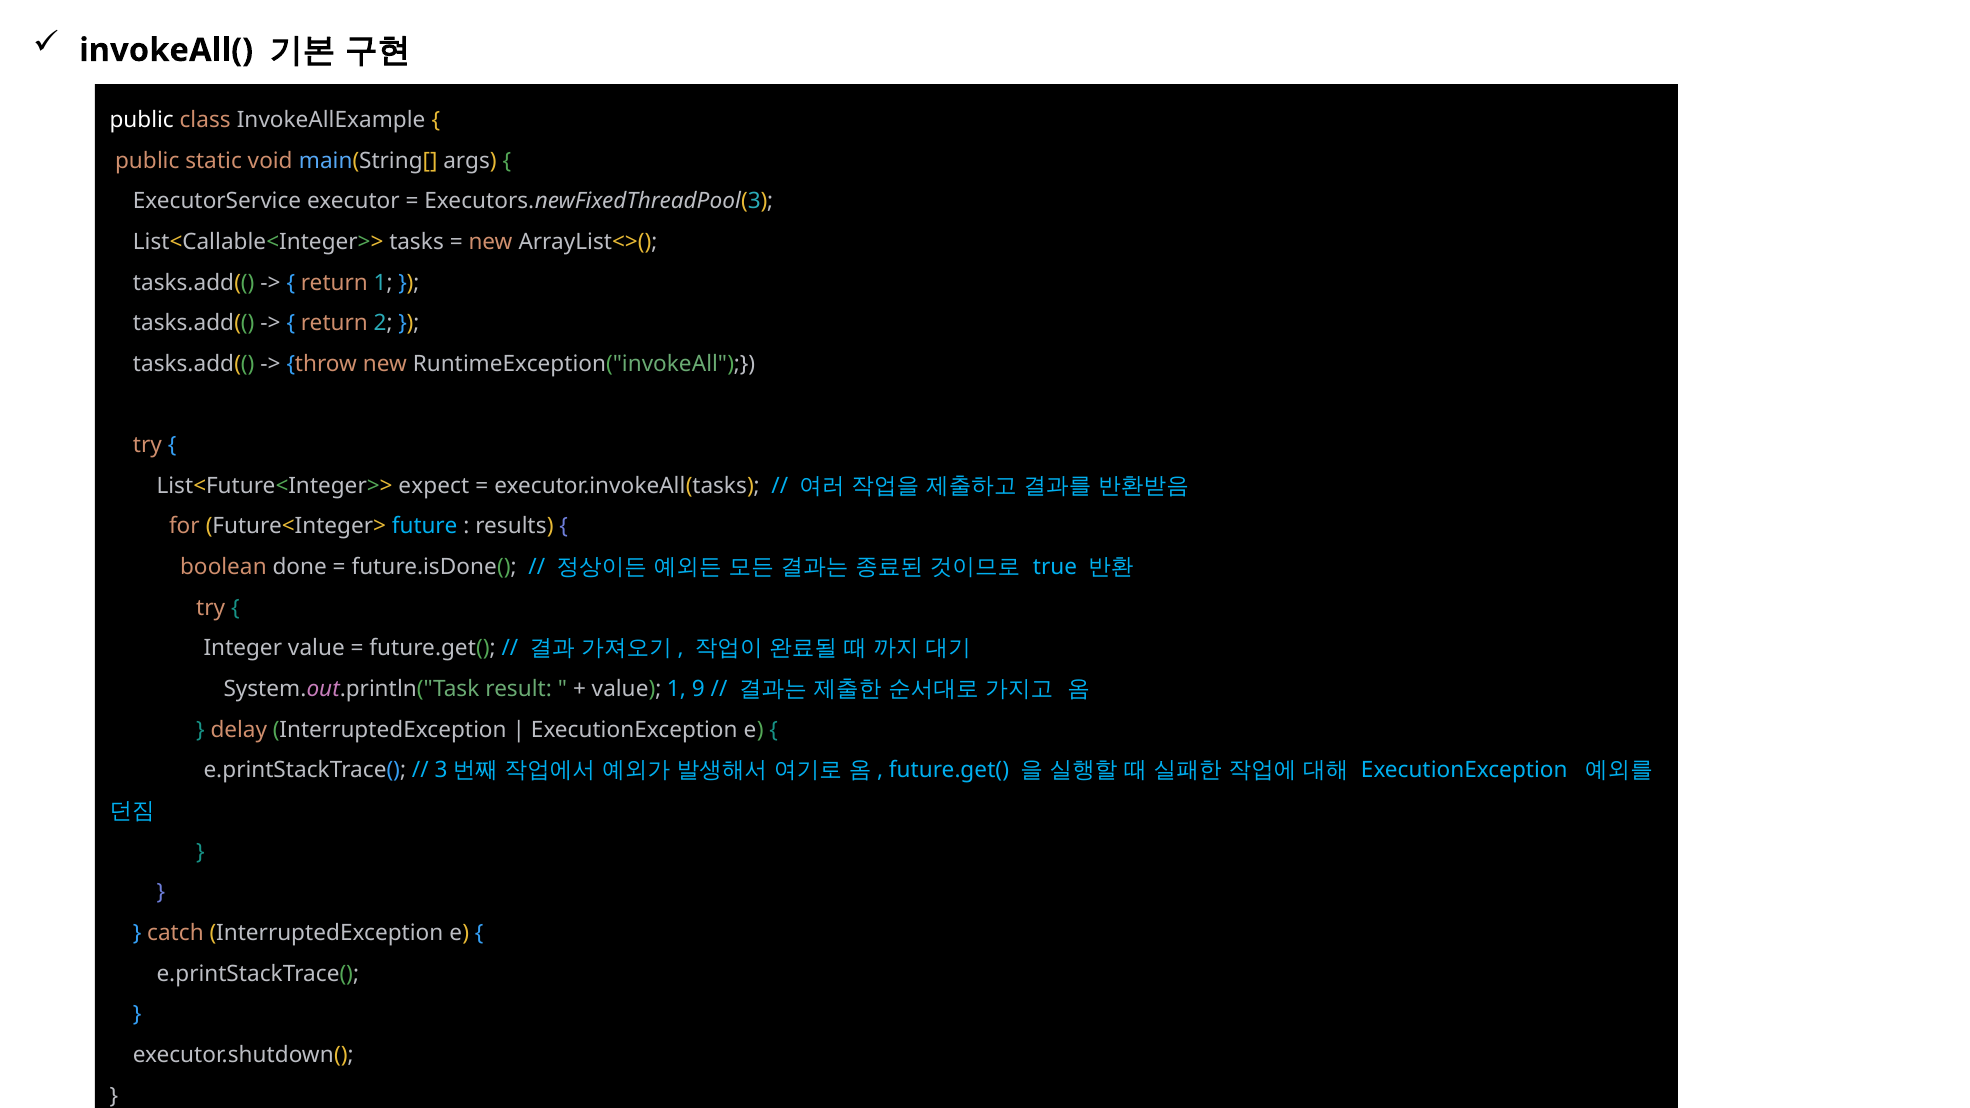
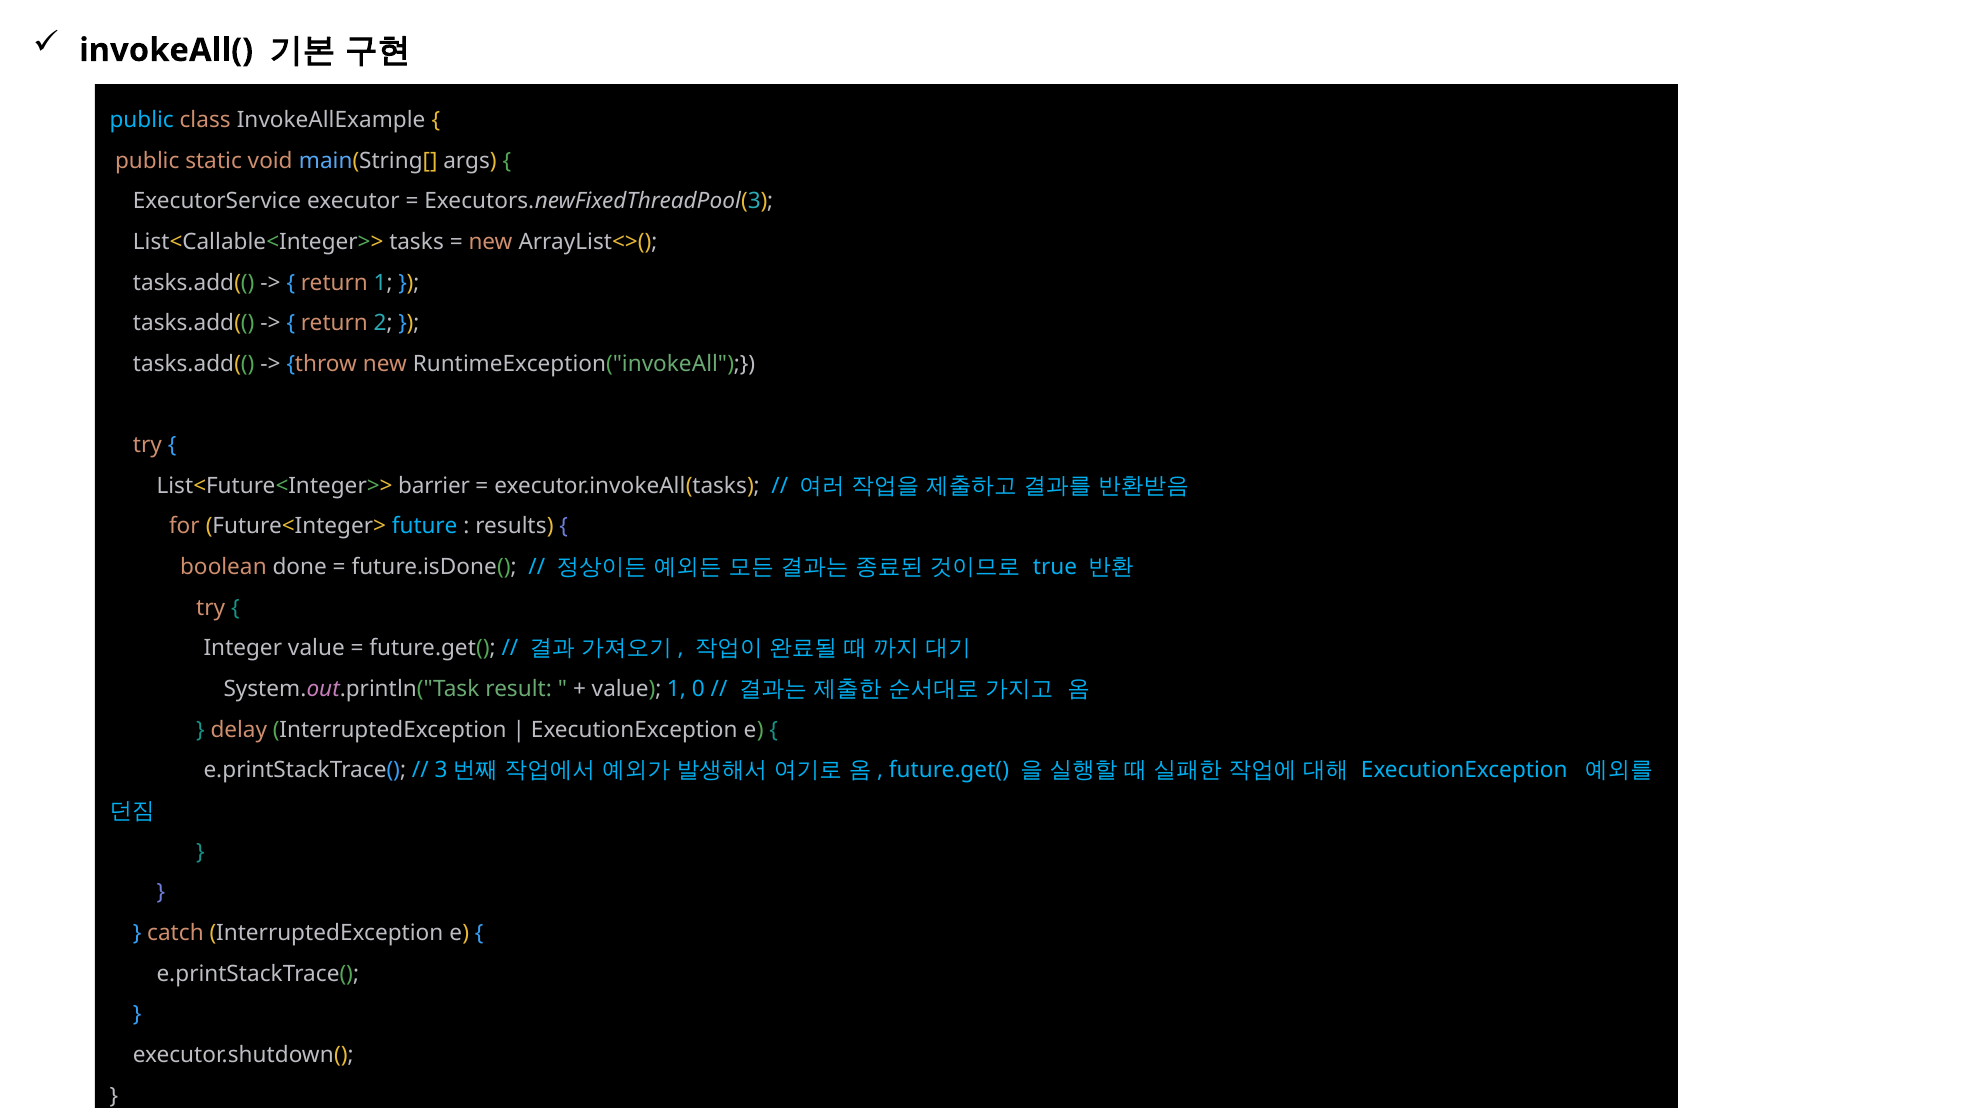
public colour: white -> light blue (142, 120)
expect: expect -> barrier (434, 486)
9: 9 -> 0 (698, 689)
